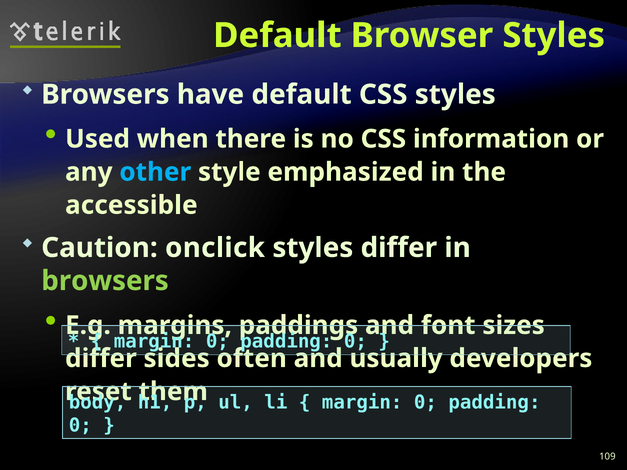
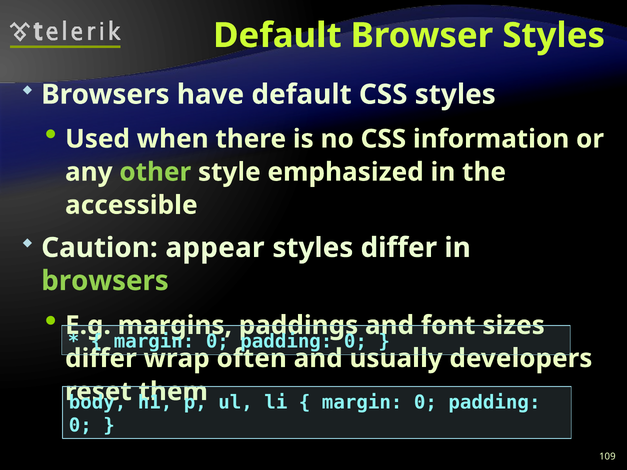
other colour: light blue -> light green (155, 172)
onclick: onclick -> appear (215, 248)
sides: sides -> wrap (177, 359)
